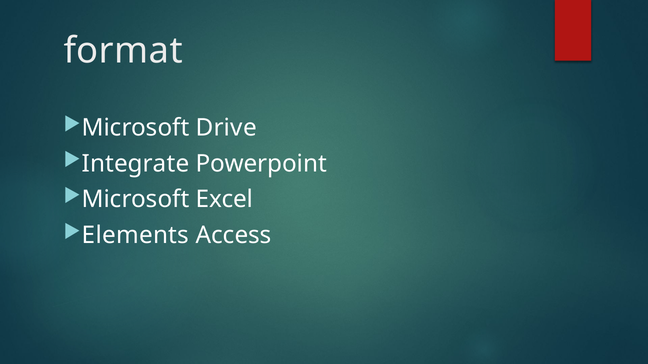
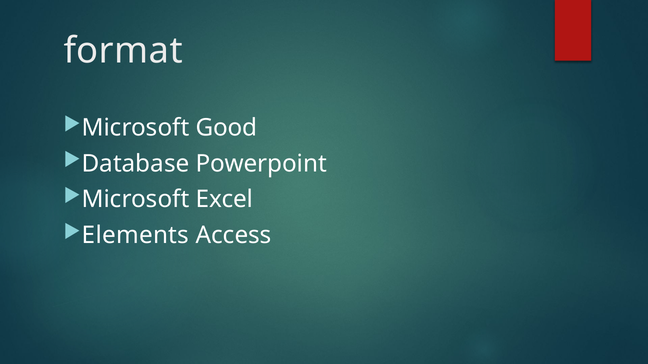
Drive: Drive -> Good (226, 128)
Integrate: Integrate -> Database (136, 164)
